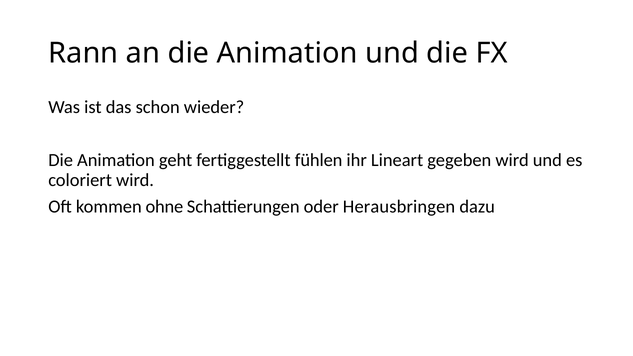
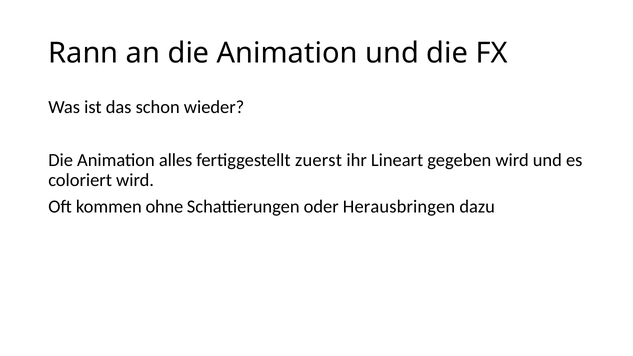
geht: geht -> alles (176, 160)
fühlen: fühlen -> zuerst (318, 160)
